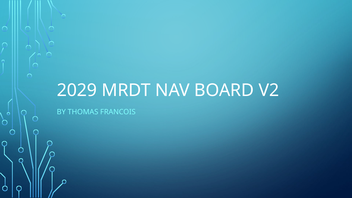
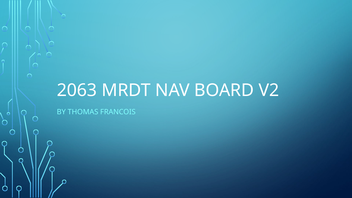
2029: 2029 -> 2063 (77, 90)
